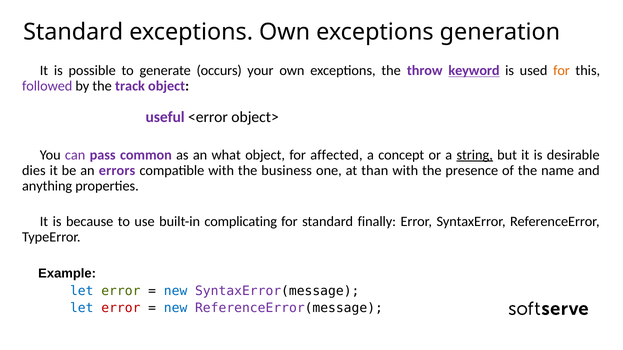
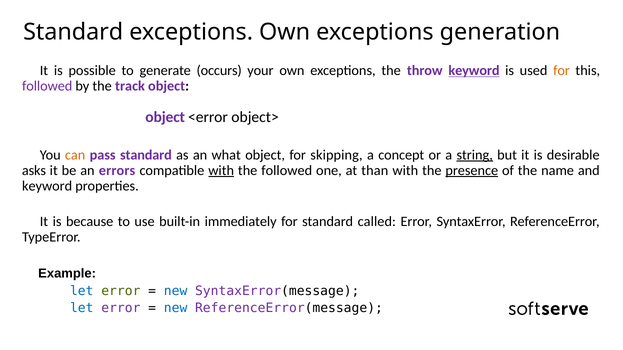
useful: useful -> object (165, 117)
can colour: purple -> orange (75, 155)
pass common: common -> standard (146, 155)
affected: affected -> skipping (336, 155)
dies: dies -> asks (34, 171)
with underline: none -> present (221, 171)
the business: business -> followed (287, 171)
presence underline: none -> present (472, 171)
anything: anything -> keyword (47, 186)
complicating: complicating -> immediately (241, 222)
finally: finally -> called (377, 222)
error colour: red -> purple (121, 308)
